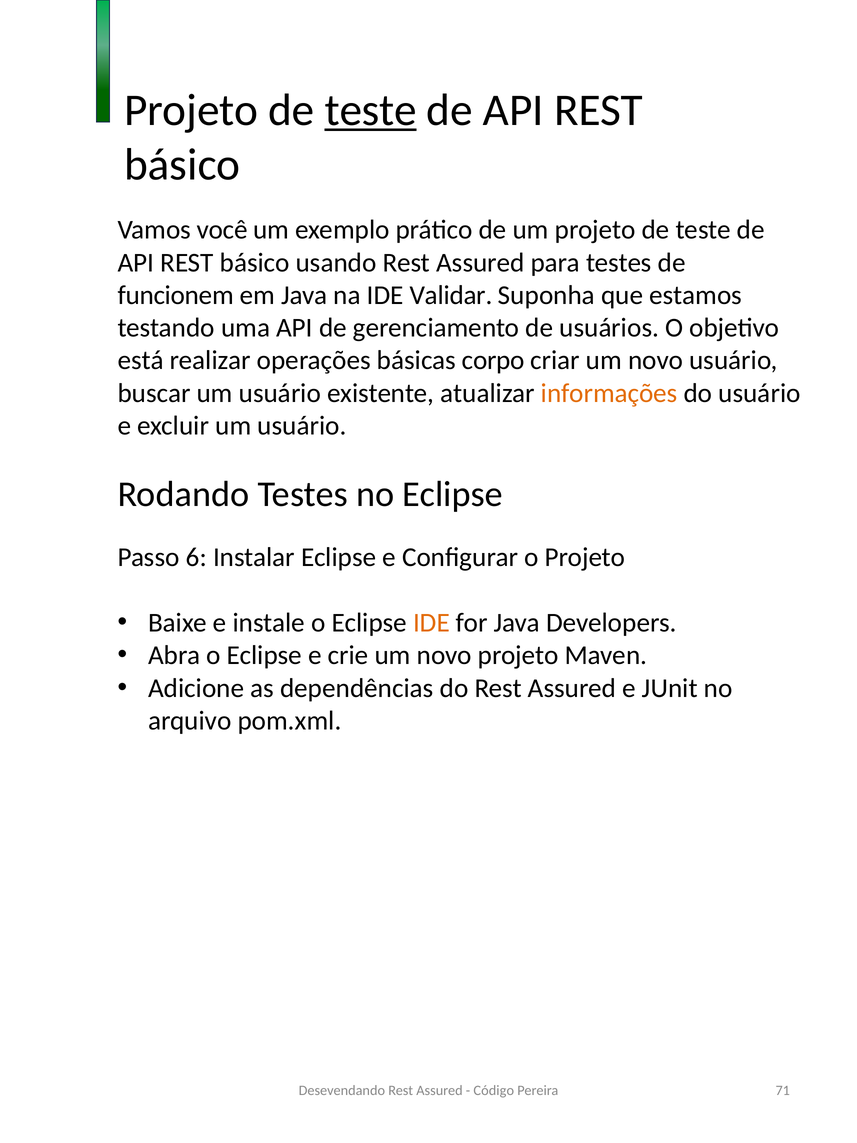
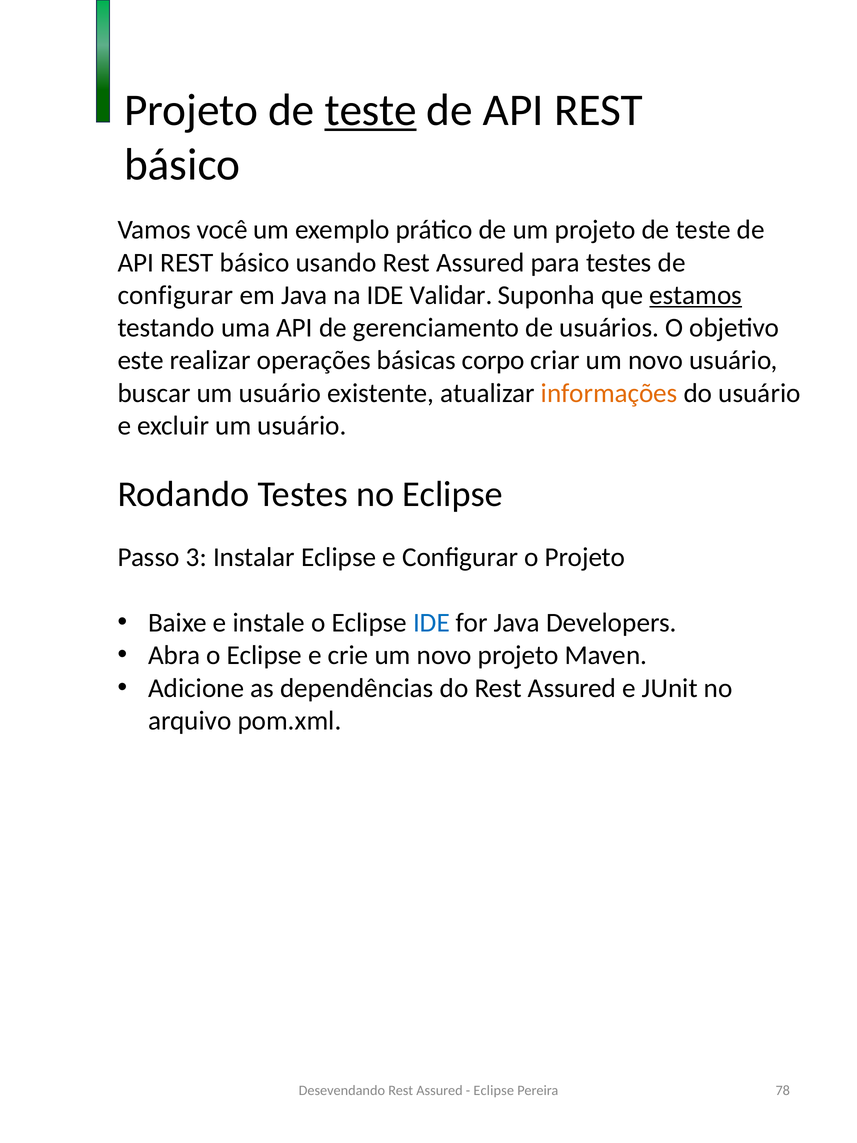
funcionem: funcionem -> configurar (175, 295)
estamos underline: none -> present (696, 295)
está: está -> este (141, 360)
6: 6 -> 3 (196, 557)
IDE colour: orange -> blue (431, 623)
Código: Código -> Eclipse (494, 1090)
71: 71 -> 78 (783, 1090)
